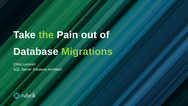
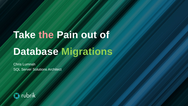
the colour: light green -> pink (46, 35)
